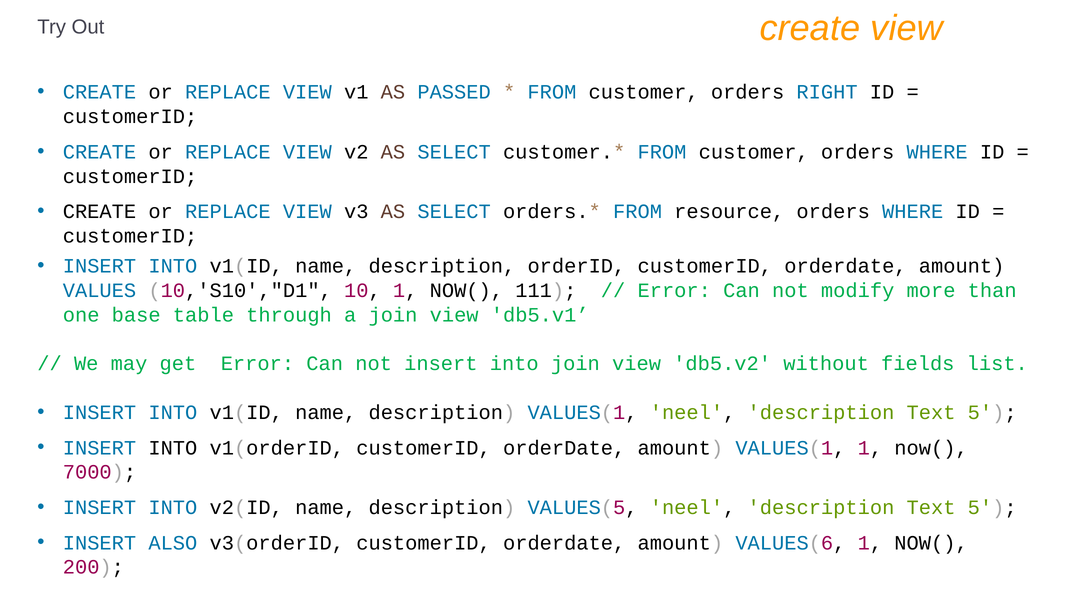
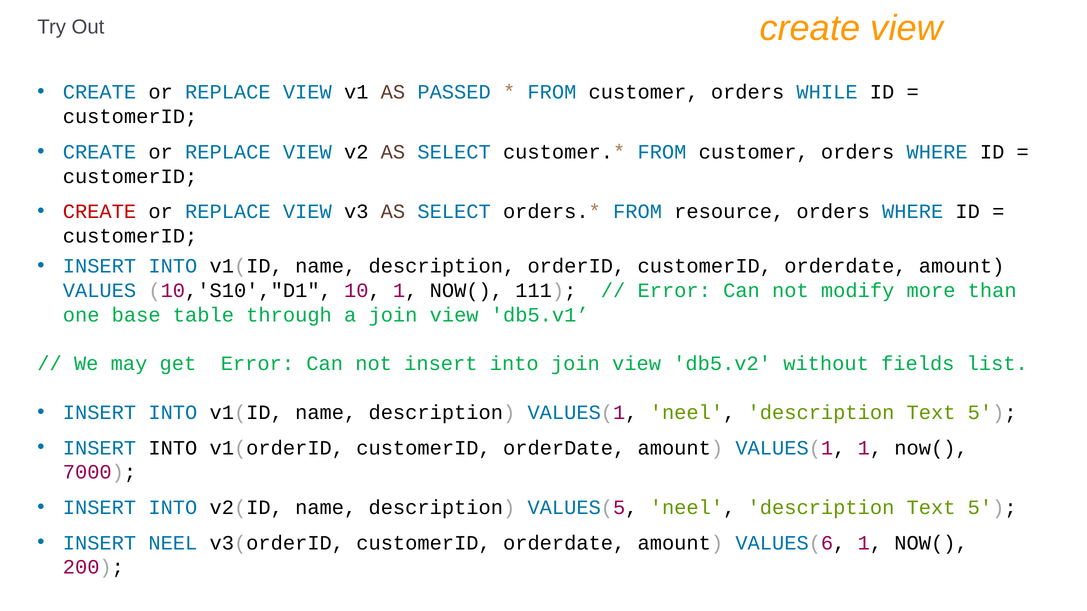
RIGHT: RIGHT -> WHILE (827, 92)
CREATE colour: black -> red (99, 212)
INSERT ALSO: ALSO -> NEEL (173, 543)
